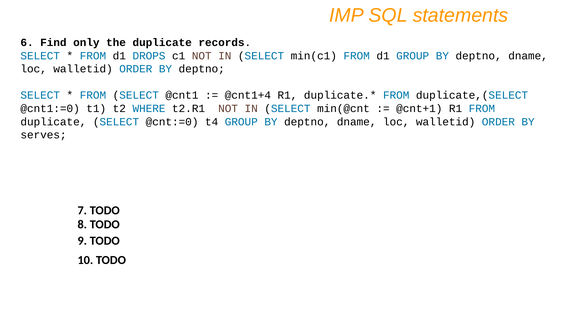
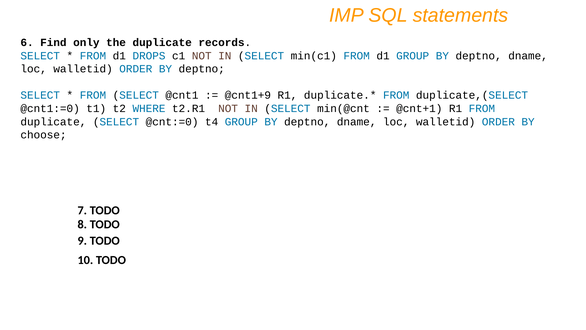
@cnt1+4: @cnt1+4 -> @cnt1+9 (248, 95)
serves: serves -> choose (44, 135)
